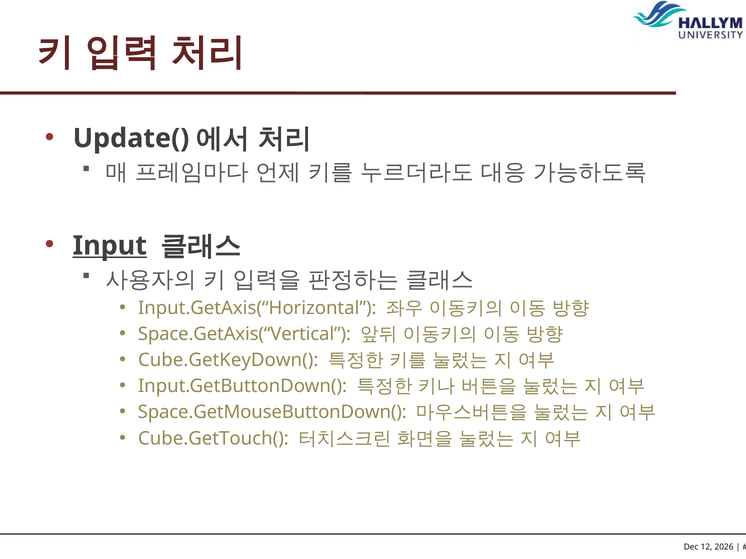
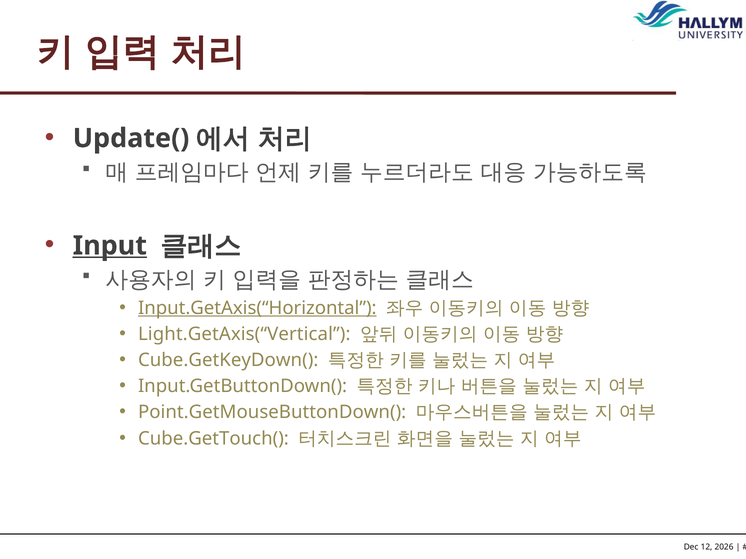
Input.GetAxis(“Horizontal underline: none -> present (257, 308)
Space.GetAxis(“Vertical: Space.GetAxis(“Vertical -> Light.GetAxis(“Vertical (244, 334)
Space.GetMouseButtonDown(: Space.GetMouseButtonDown( -> Point.GetMouseButtonDown( (272, 413)
